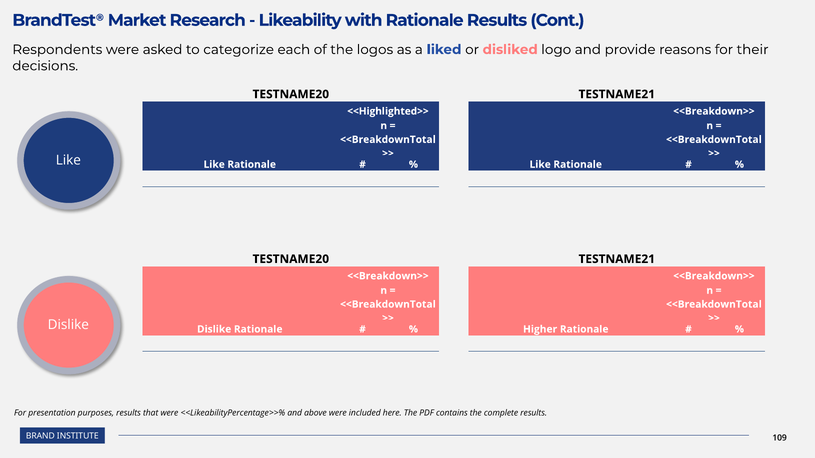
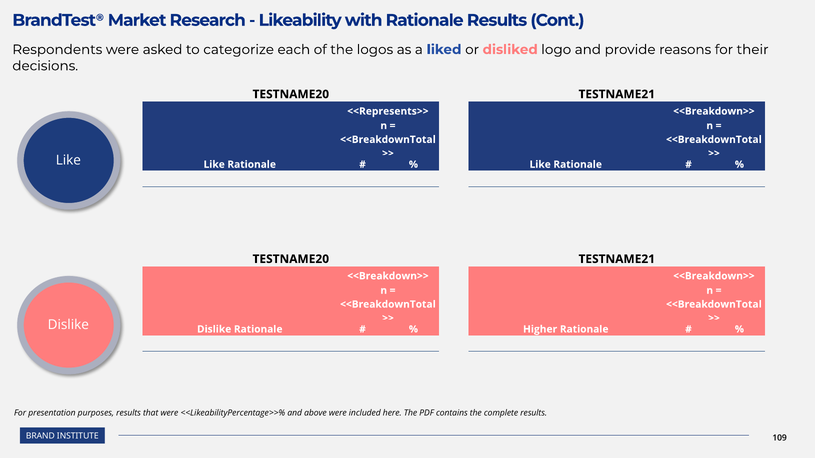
<<Highlighted>>: <<Highlighted>> -> <<Represents>> (388, 111)
